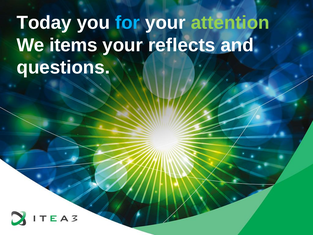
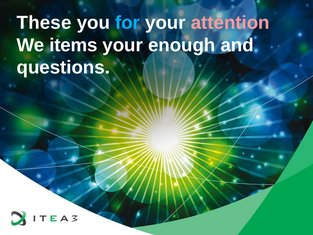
Today: Today -> These (44, 23)
attention colour: light green -> pink (230, 23)
reflects: reflects -> enough (182, 45)
